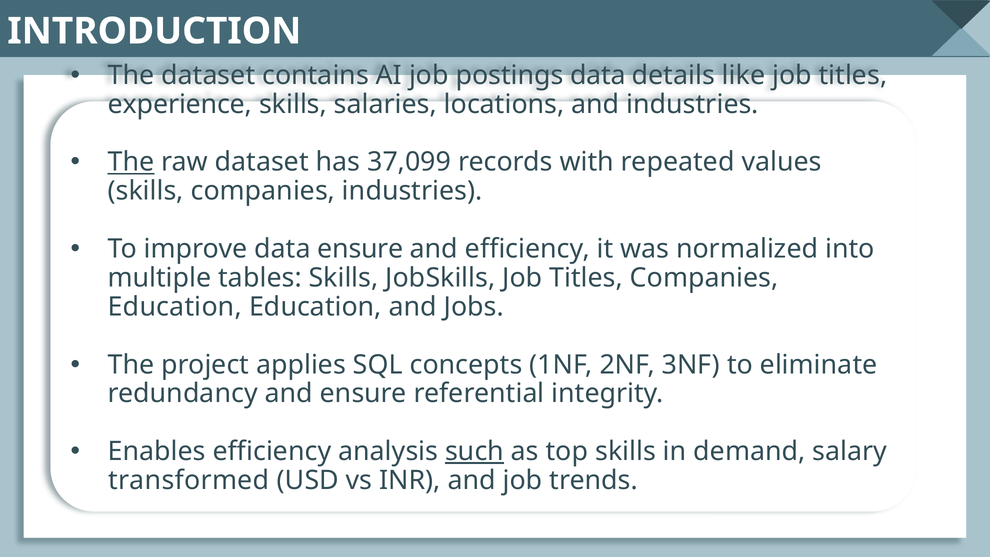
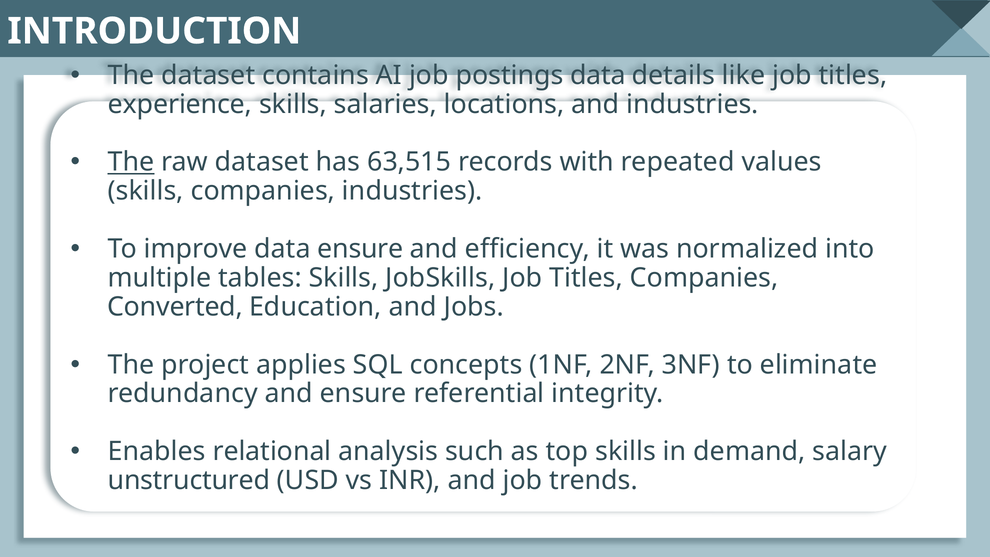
37,099: 37,099 -> 63,515 (409, 162)
Education: Education -> Converted (175, 307)
Enables efficiency: efficiency -> relational (272, 451)
such underline: present -> none (475, 451)
transformed: transformed -> unstructured (189, 480)
